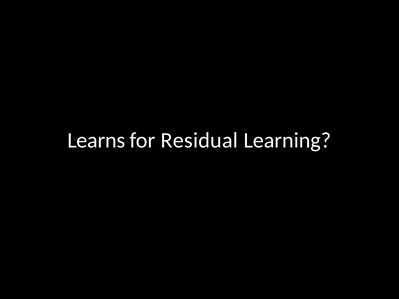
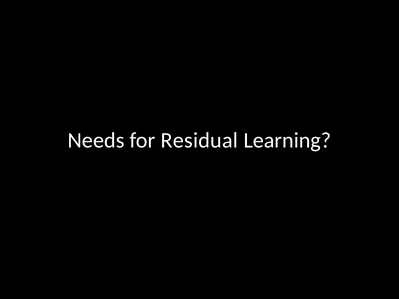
Learns: Learns -> Needs (96, 141)
